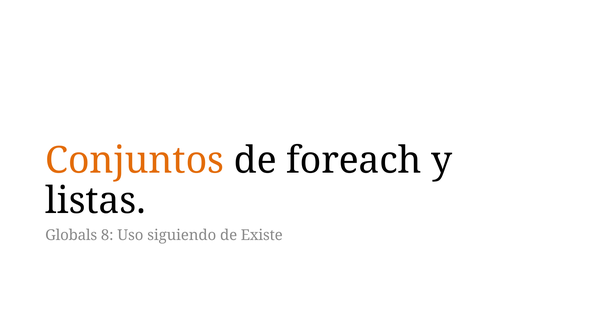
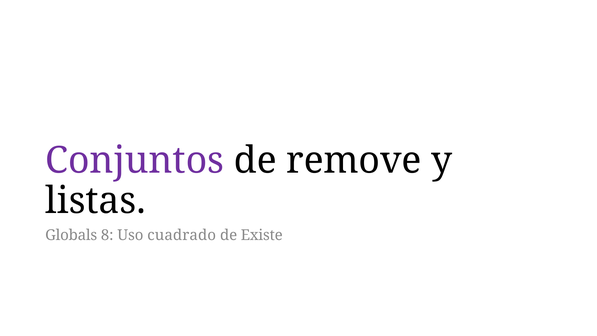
Conjuntos colour: orange -> purple (135, 160)
foreach: foreach -> remove (354, 160)
siguiendo: siguiendo -> cuadrado (182, 235)
